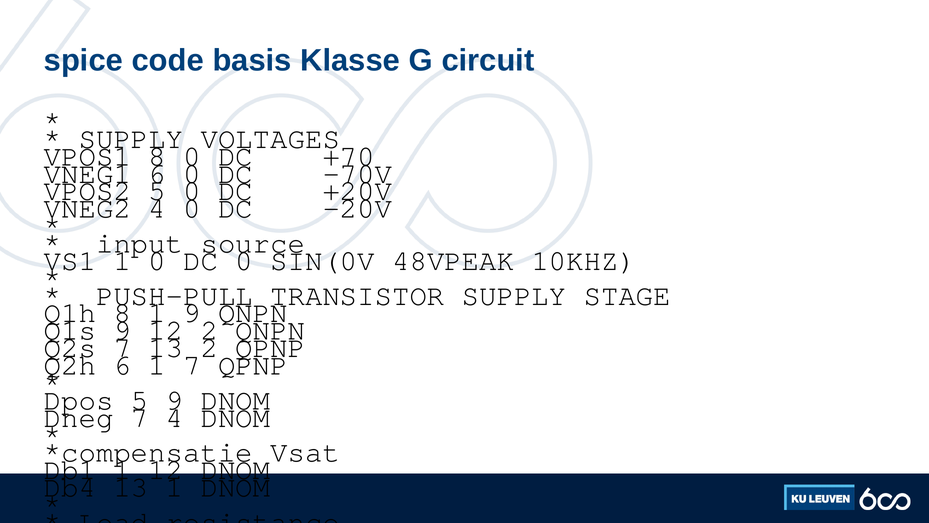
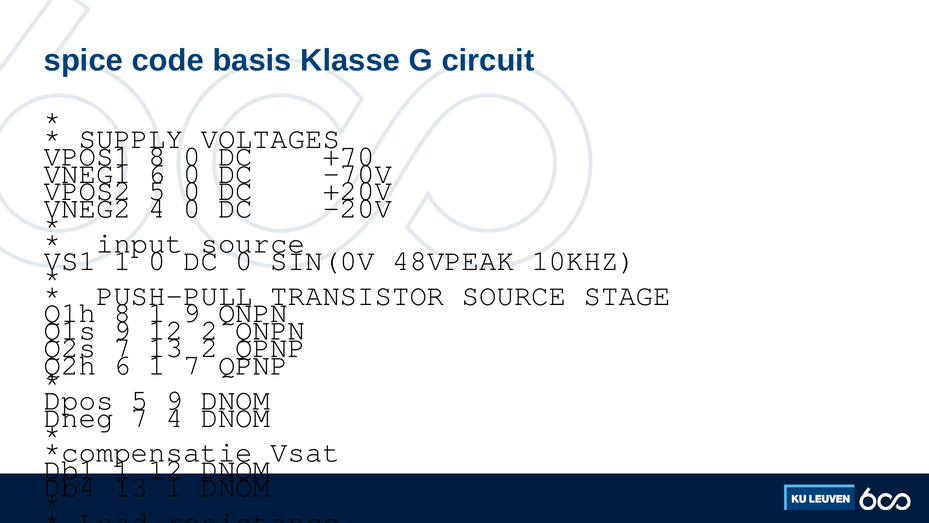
TRANSISTOR SUPPLY: SUPPLY -> SOURCE (514, 295)
